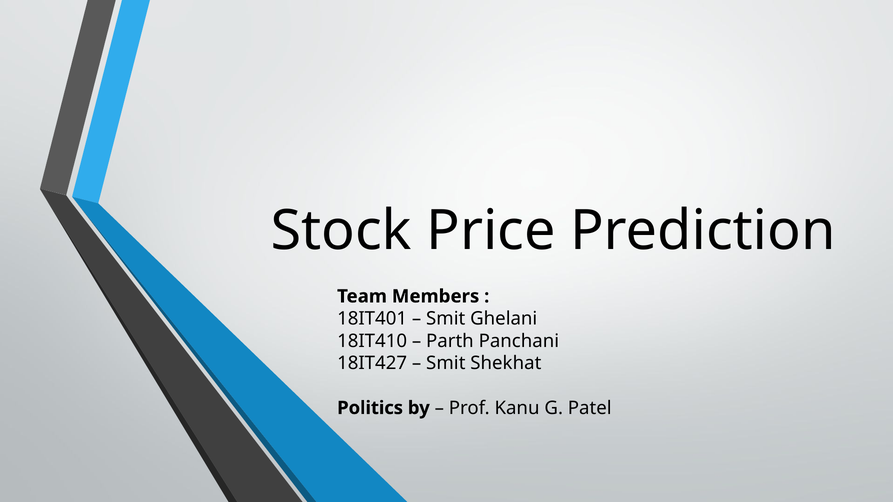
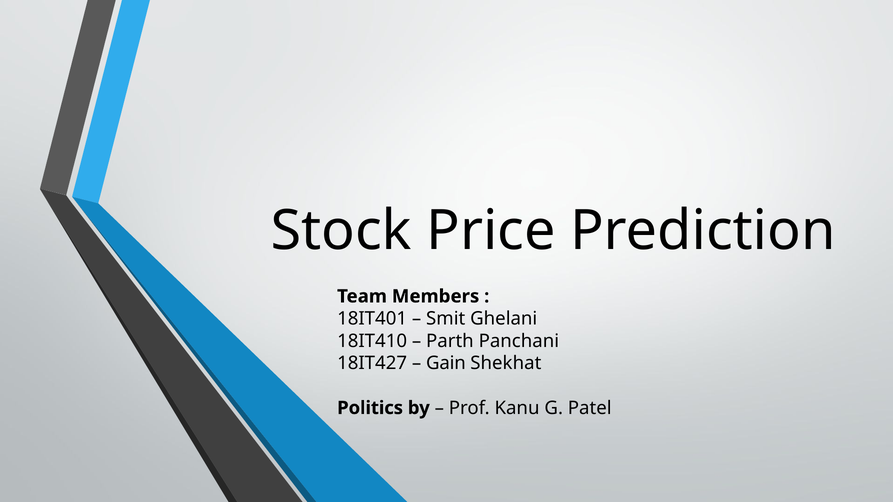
Smit: Smit -> Gain (446, 364)
